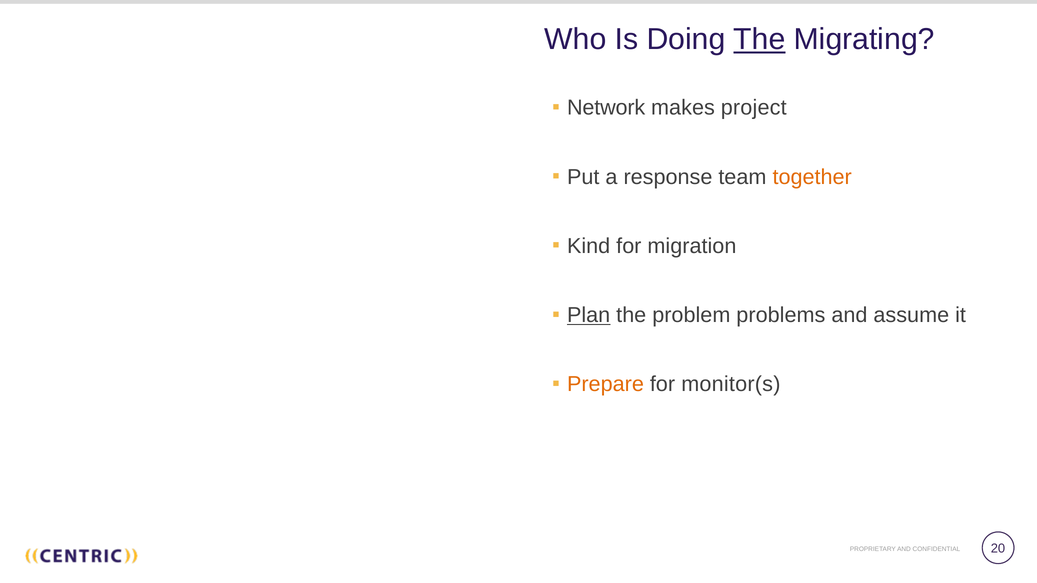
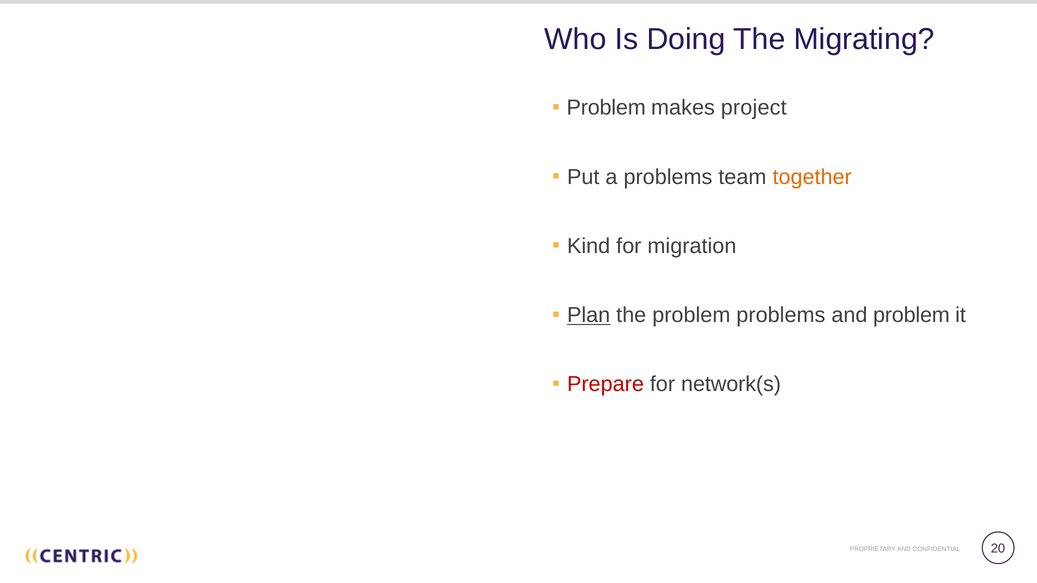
The underline: present -> none (759, 39)
Network: Network -> Problem (606, 108)
a response: response -> problems (668, 177)
and assume: assume -> problem (911, 315)
Prepare colour: orange -> red (605, 384)
monitor(s: monitor(s -> network(s (731, 384)
